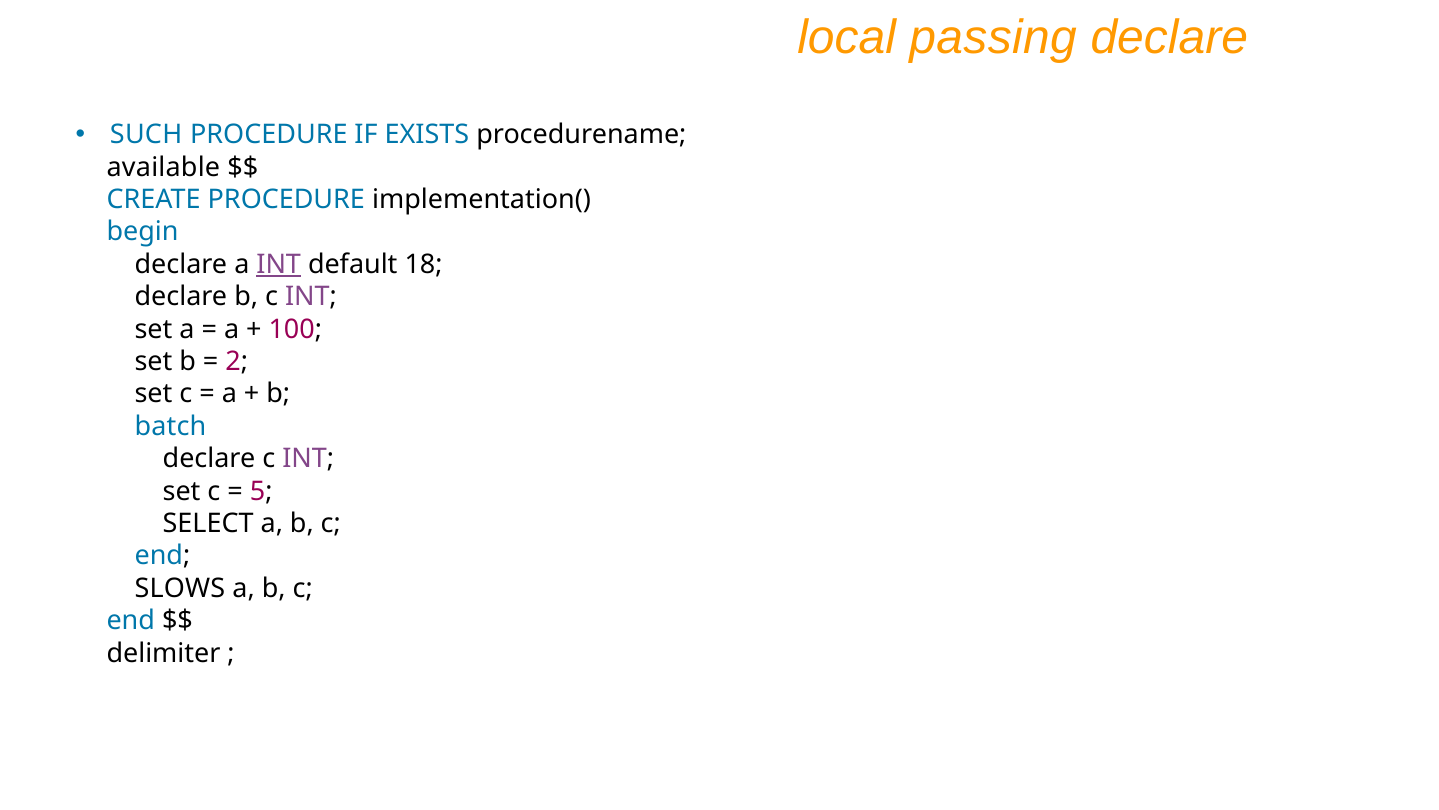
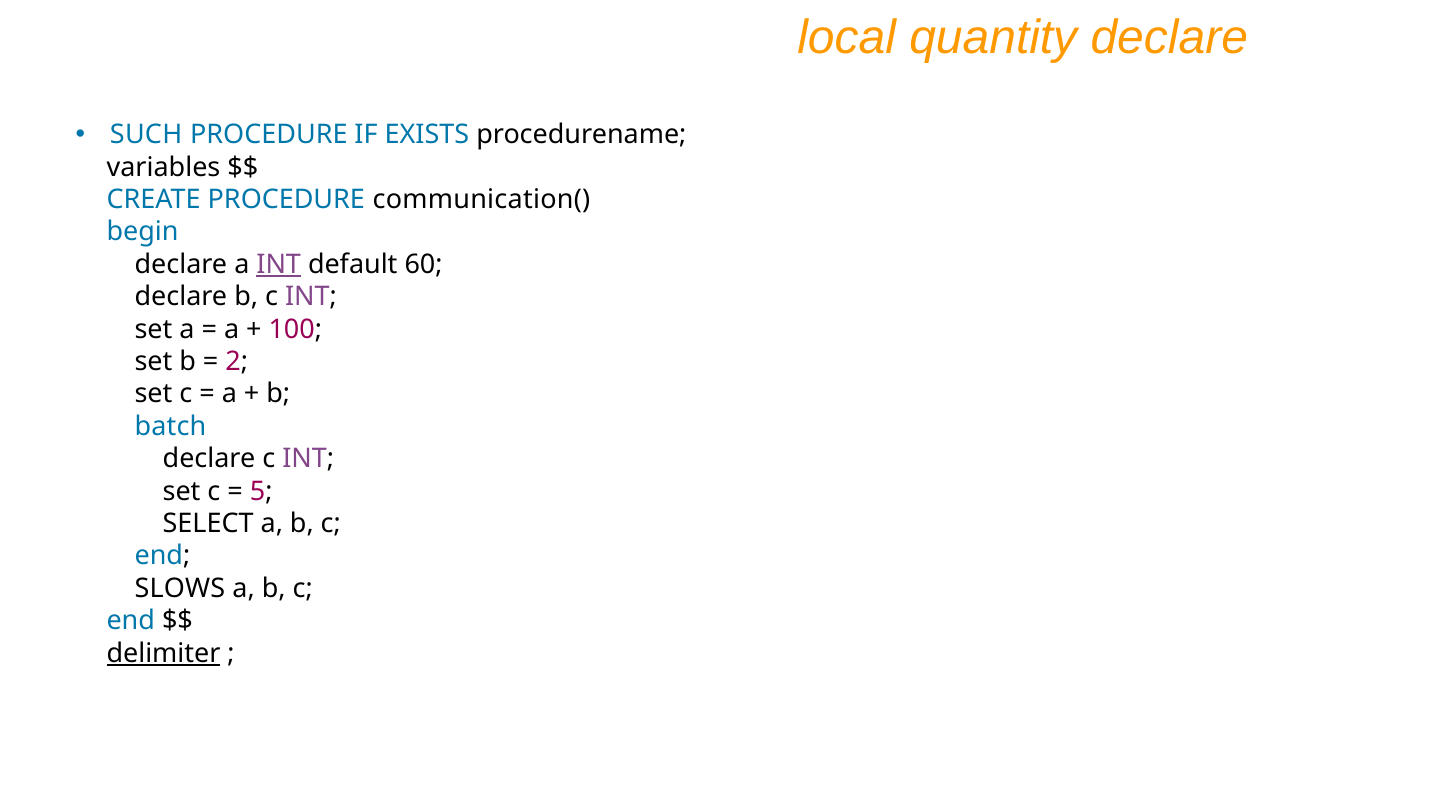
passing: passing -> quantity (993, 37)
available: available -> variables (164, 167)
implementation(: implementation( -> communication( (481, 199)
18: 18 -> 60 (424, 264)
delimiter underline: none -> present (164, 653)
